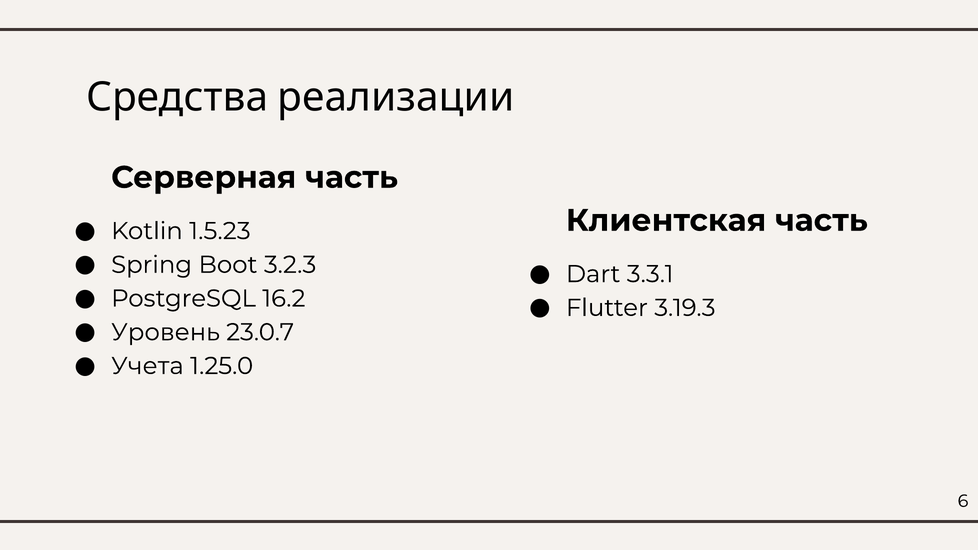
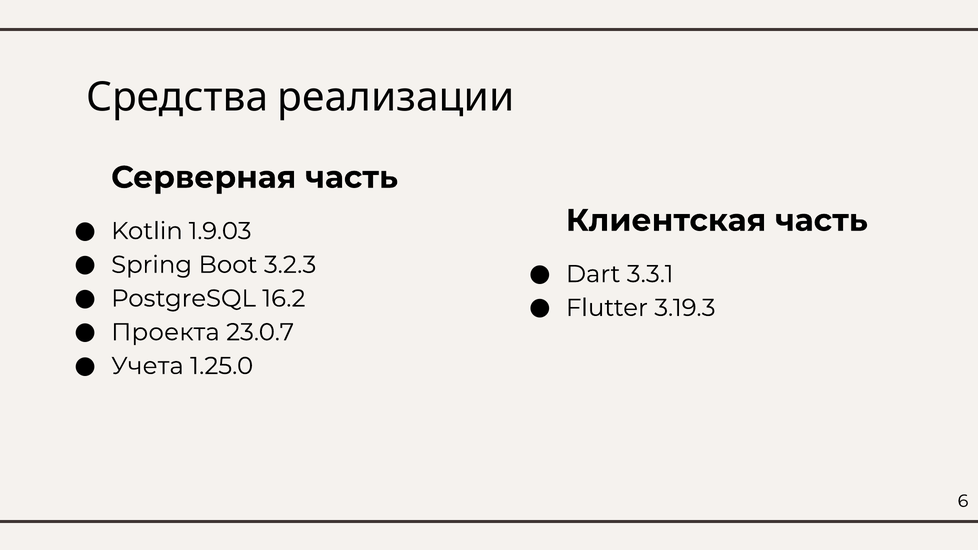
1.5.23: 1.5.23 -> 1.9.03 (220, 231)
Уровень: Уровень -> Проекта (165, 332)
